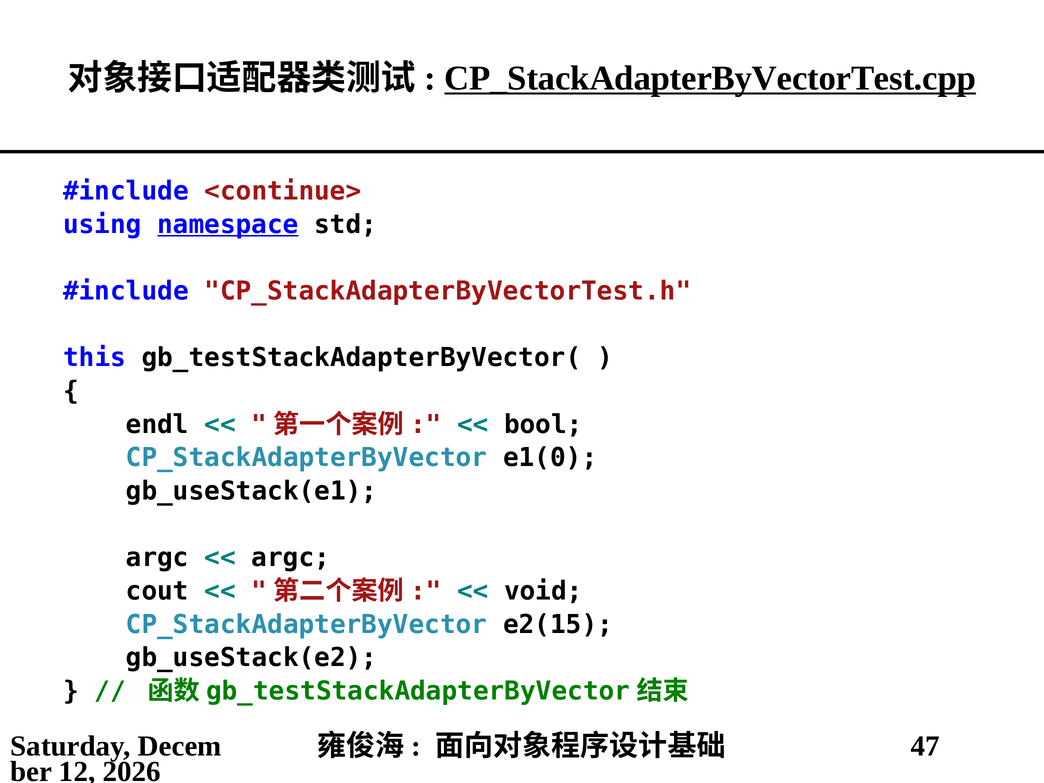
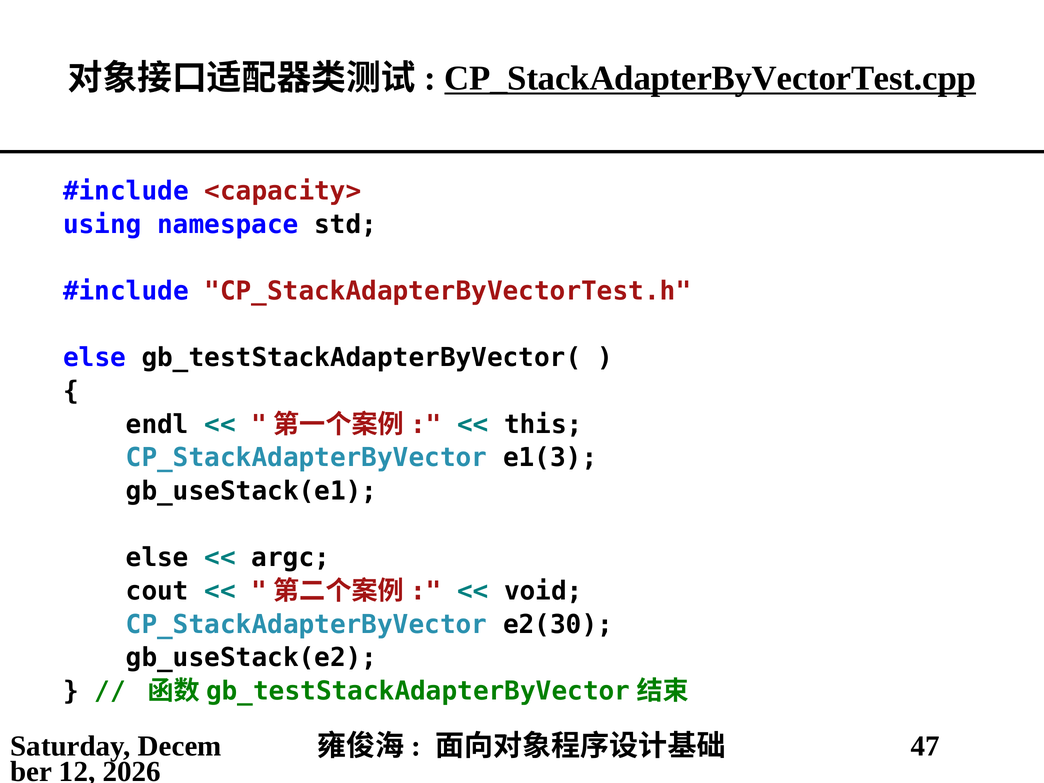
<continue>: <continue> -> <capacity> (283, 191)
namespace underline: present -> none (228, 224)
this: this -> else (95, 358)
bool: bool -> this (543, 424)
e1(0: e1(0 -> e1(3 (550, 458)
argc: argc -> else (157, 558)
e2(15: e2(15 -> e2(30 (558, 624)
